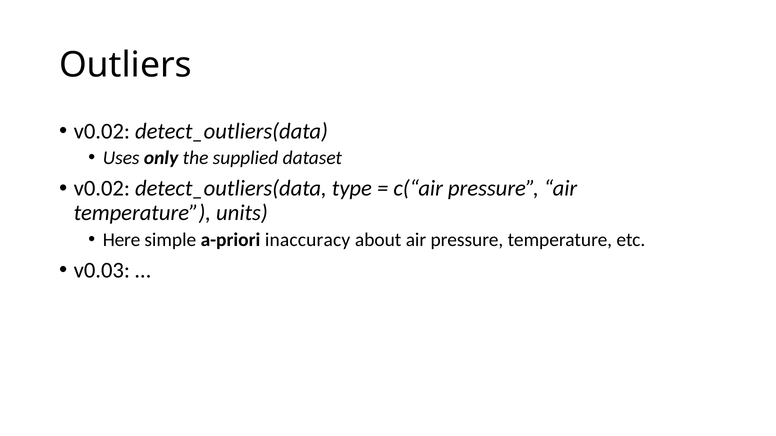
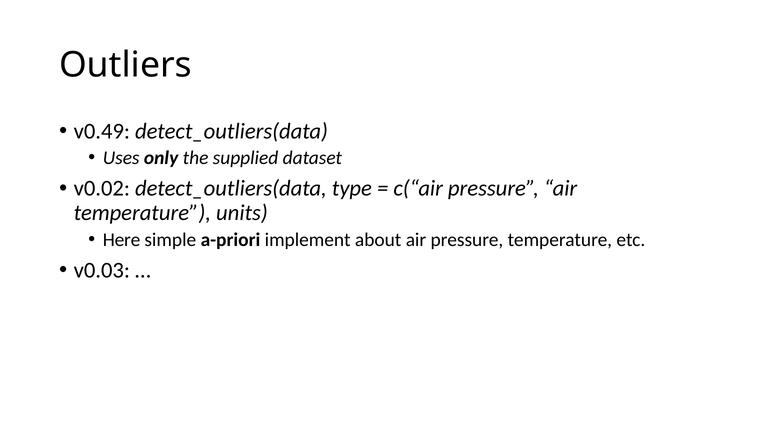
v0.02: v0.02 -> v0.49 (102, 131)
inaccuracy: inaccuracy -> implement (308, 240)
